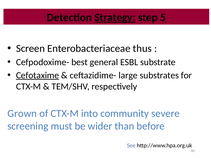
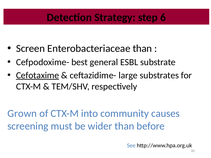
Strategy underline: present -> none (115, 17)
5: 5 -> 6 (163, 17)
Enterobacteriaceae thus: thus -> than (142, 49)
severe: severe -> causes (166, 114)
